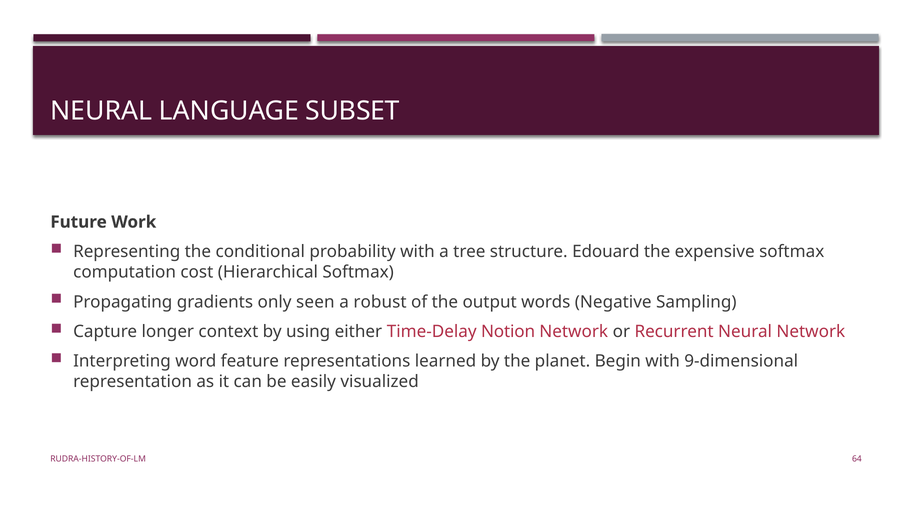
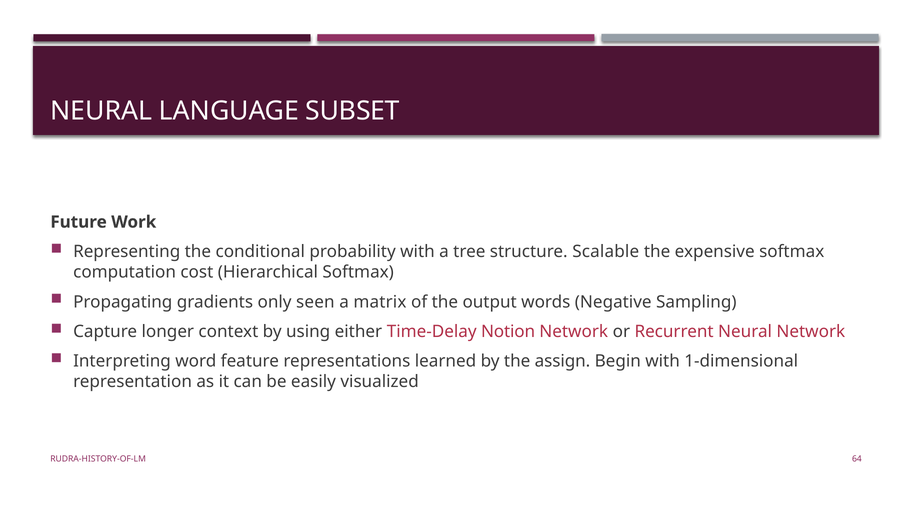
Edouard: Edouard -> Scalable (606, 252)
robust: robust -> matrix (380, 302)
planet: planet -> assign (563, 361)
9-dimensional: 9-dimensional -> 1-dimensional (741, 361)
